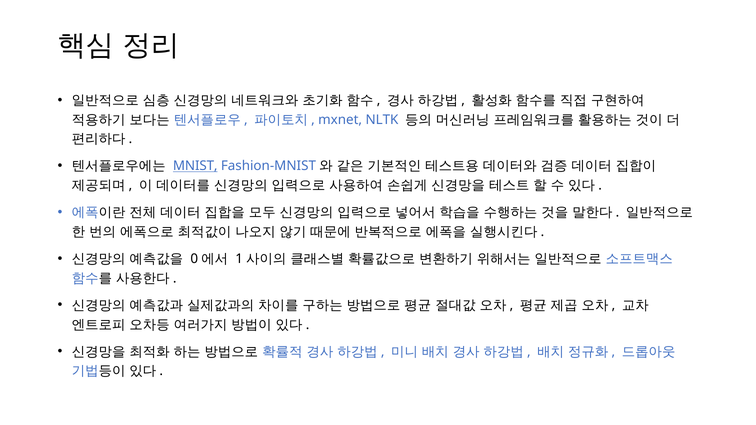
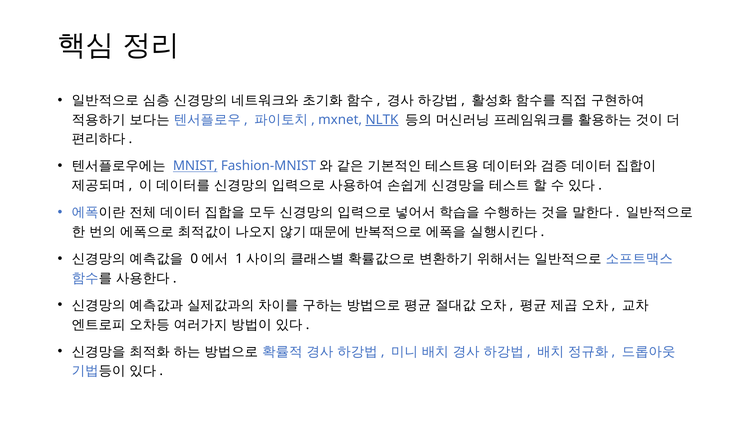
NLTK underline: none -> present (382, 120)
